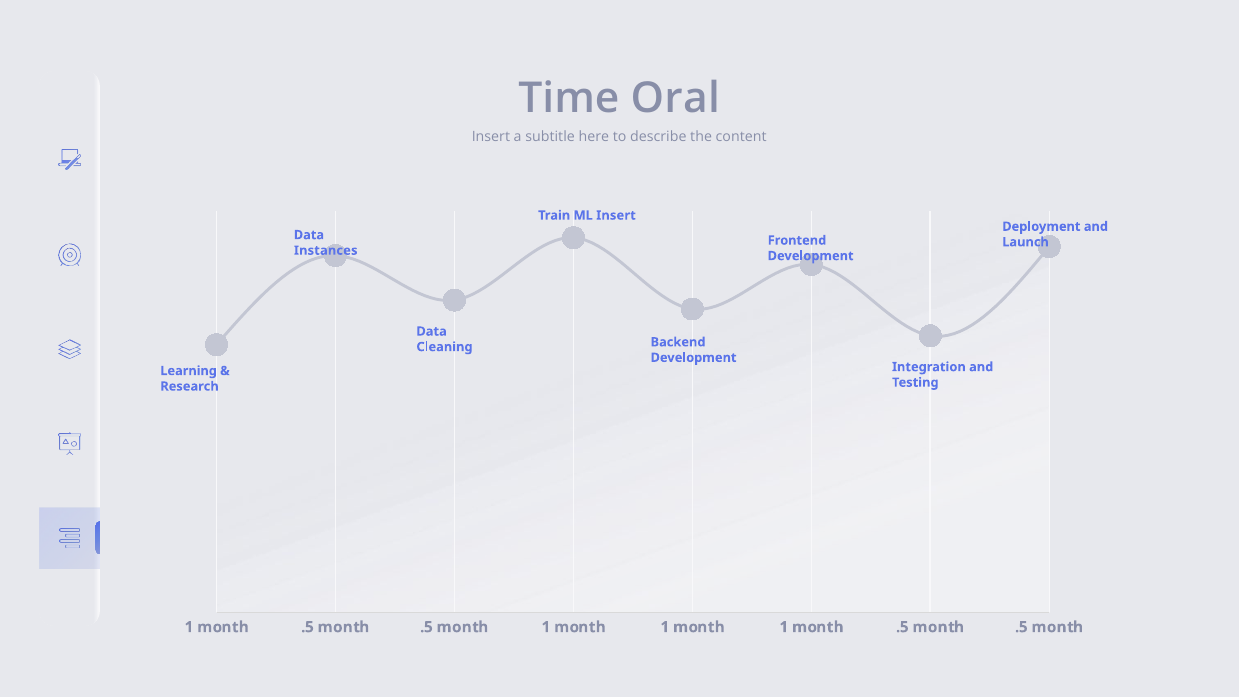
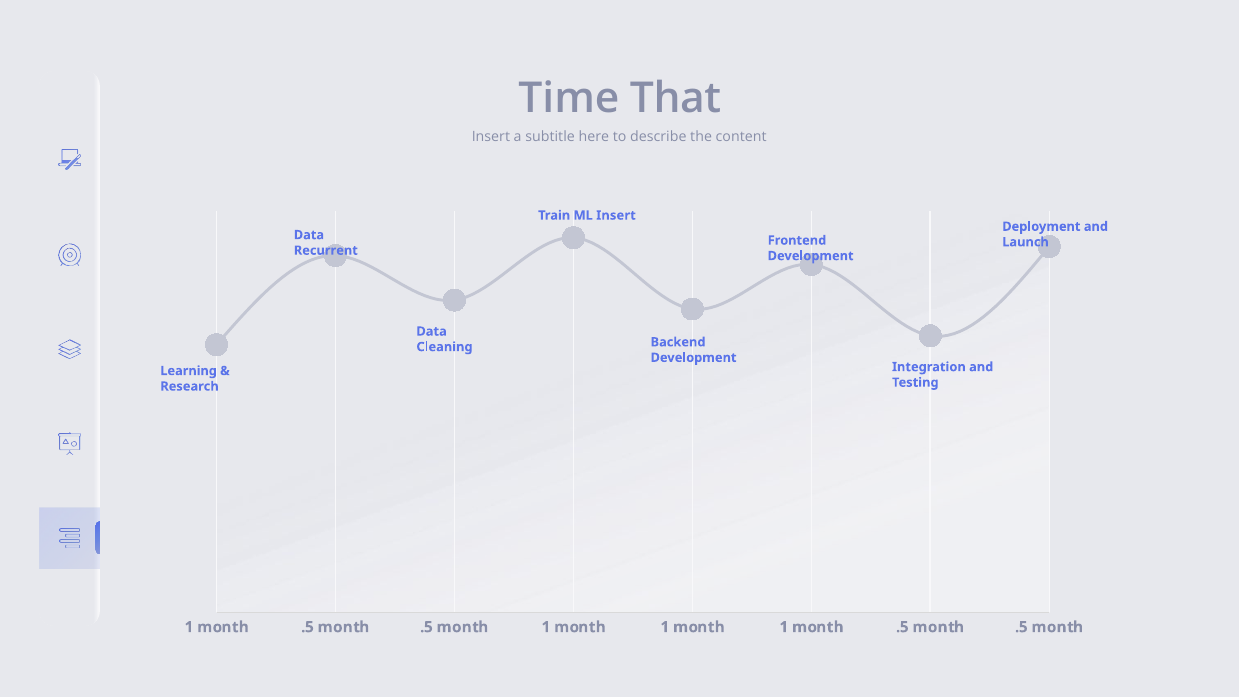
Oral: Oral -> That (676, 99)
Instances: Instances -> Recurrent (326, 250)
